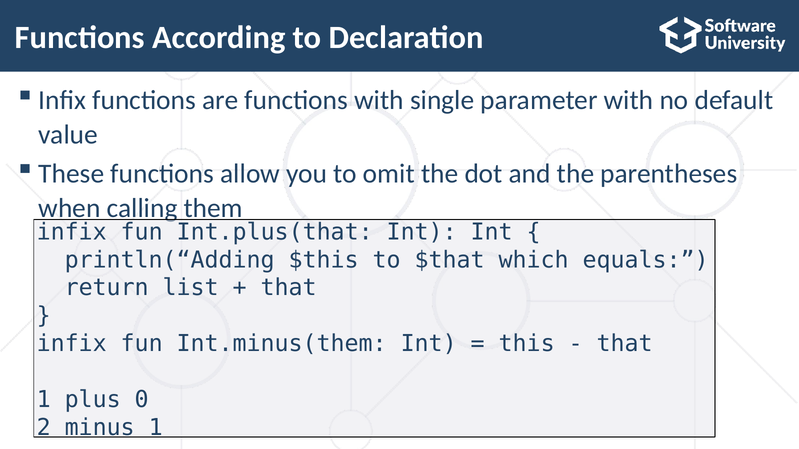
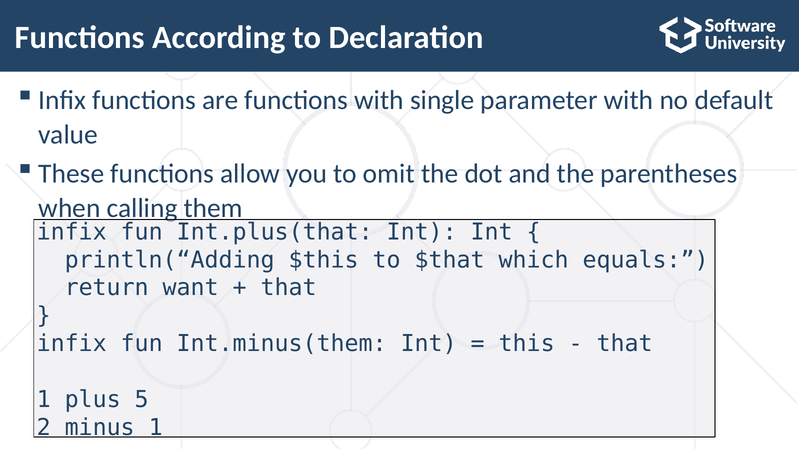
list: list -> want (191, 288)
0: 0 -> 5 (142, 400)
